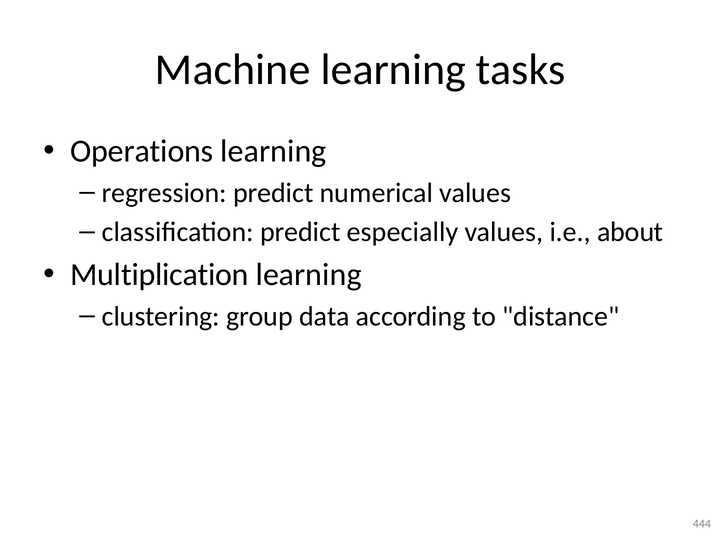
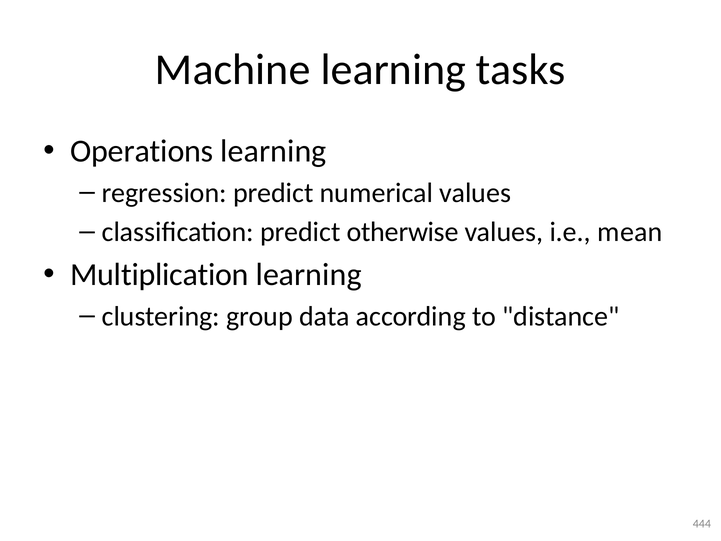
especially: especially -> otherwise (403, 232)
about: about -> mean (630, 232)
